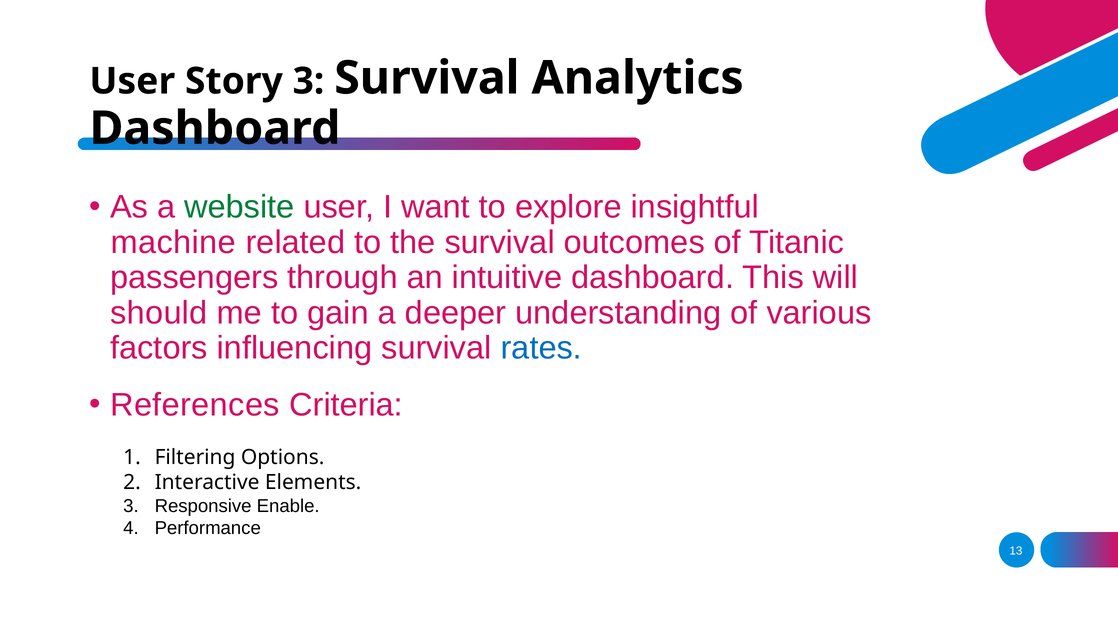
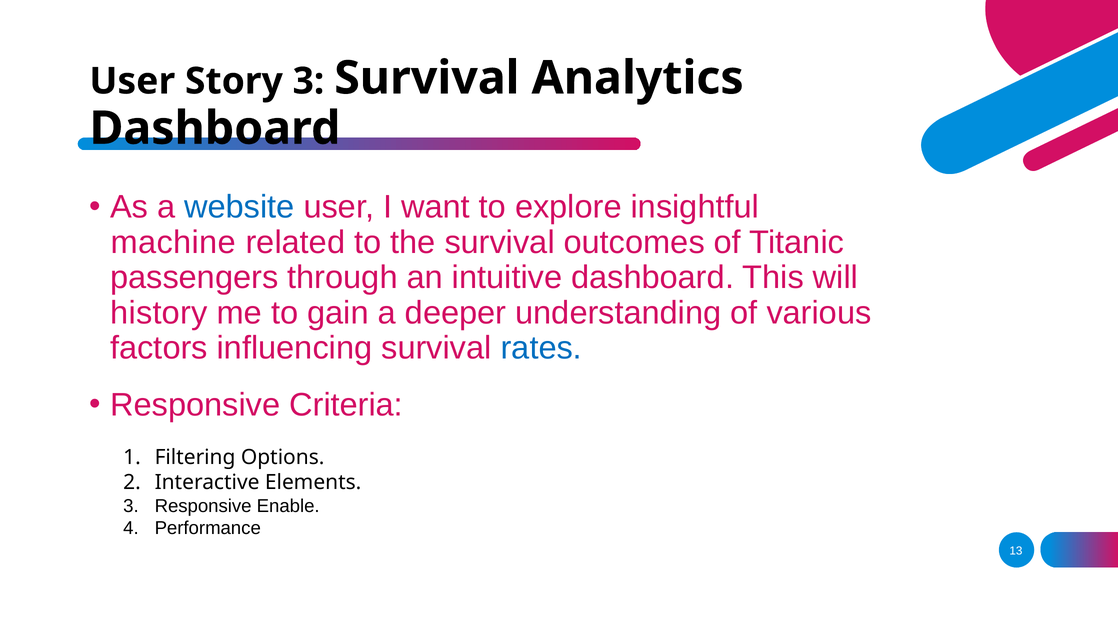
website colour: green -> blue (239, 207)
should: should -> history (159, 313)
References: References -> Responsive (195, 405)
